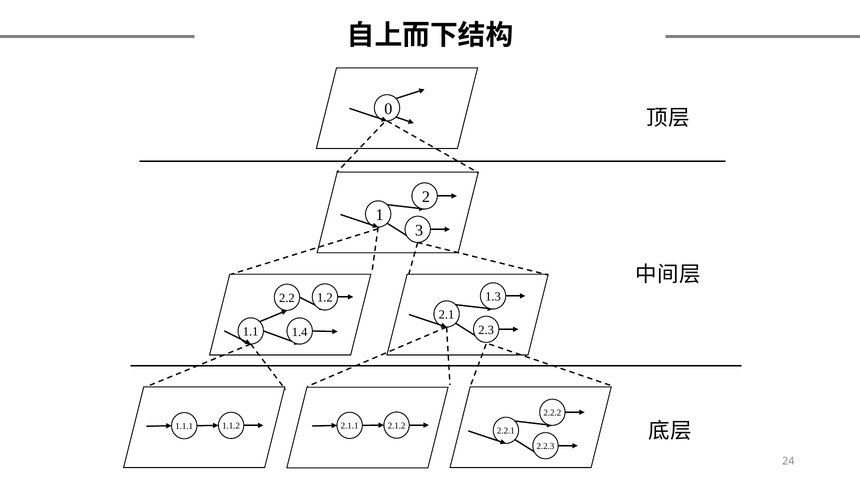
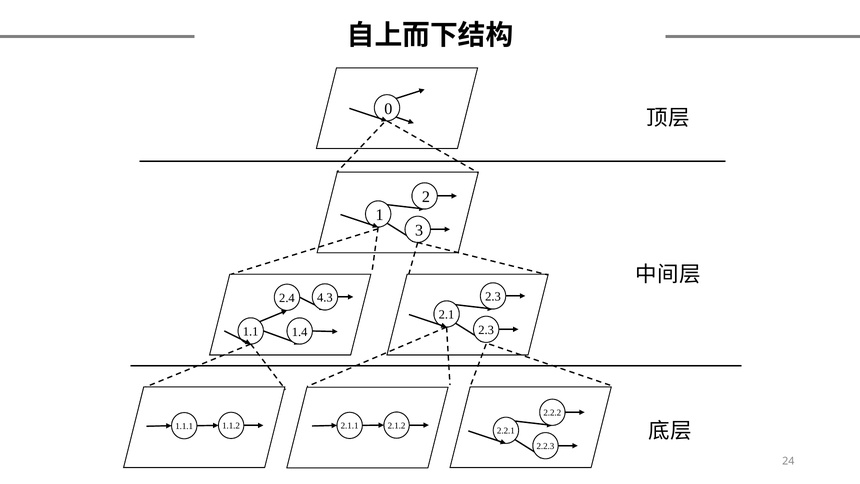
1.3: 1.3 -> 2.3 (493, 297)
1.2: 1.2 -> 4.3 (325, 298)
2.2: 2.2 -> 2.4 (287, 298)
